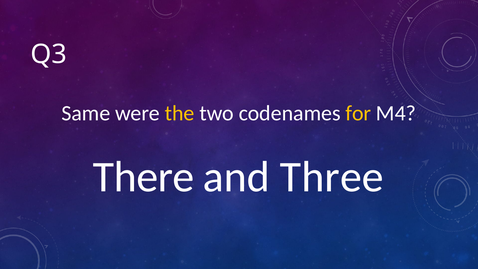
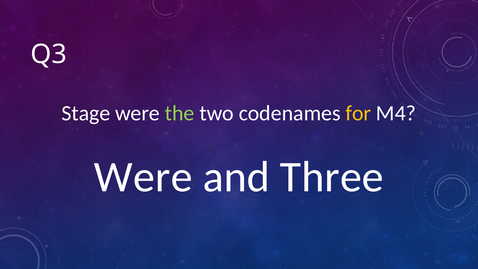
Same: Same -> Stage (86, 113)
the colour: yellow -> light green (180, 113)
There: There -> Were (143, 177)
